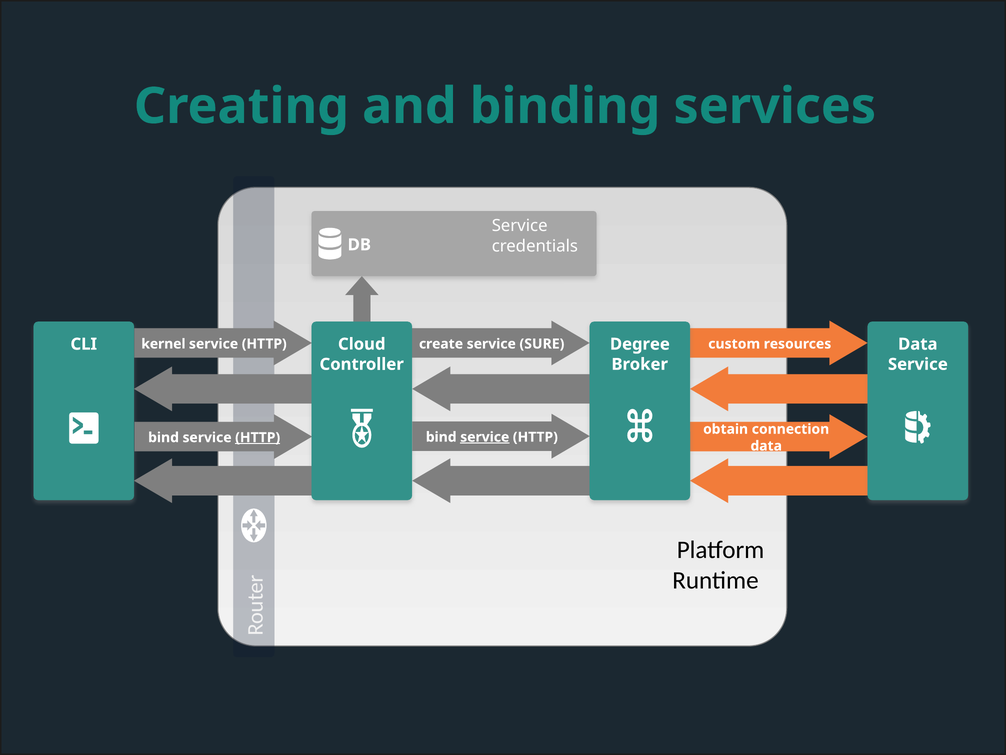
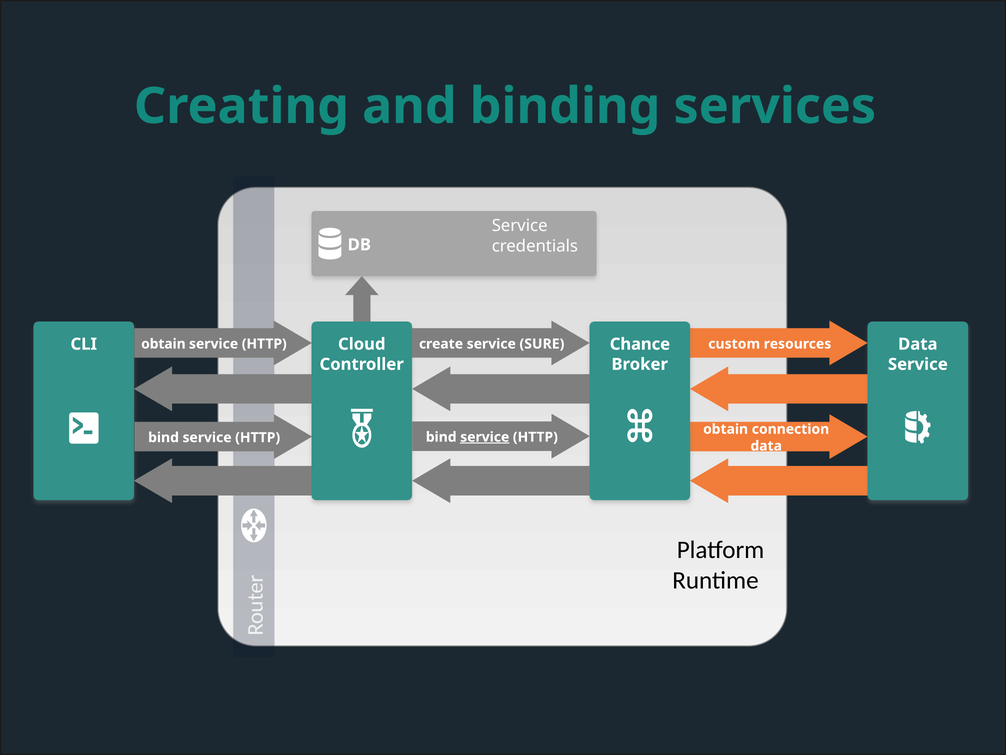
Degree: Degree -> Chance (640, 344)
kernel: kernel -> obtain (163, 344)
HTTP underline: present -> none (258, 437)
